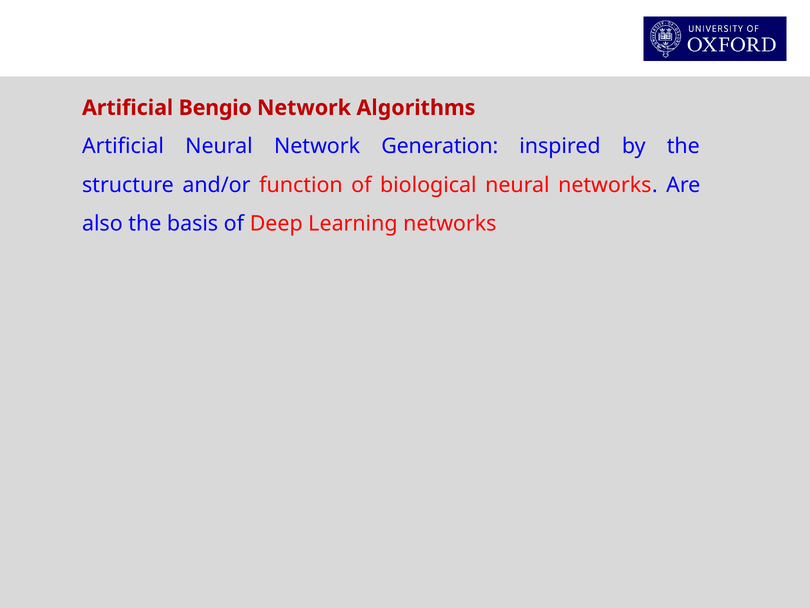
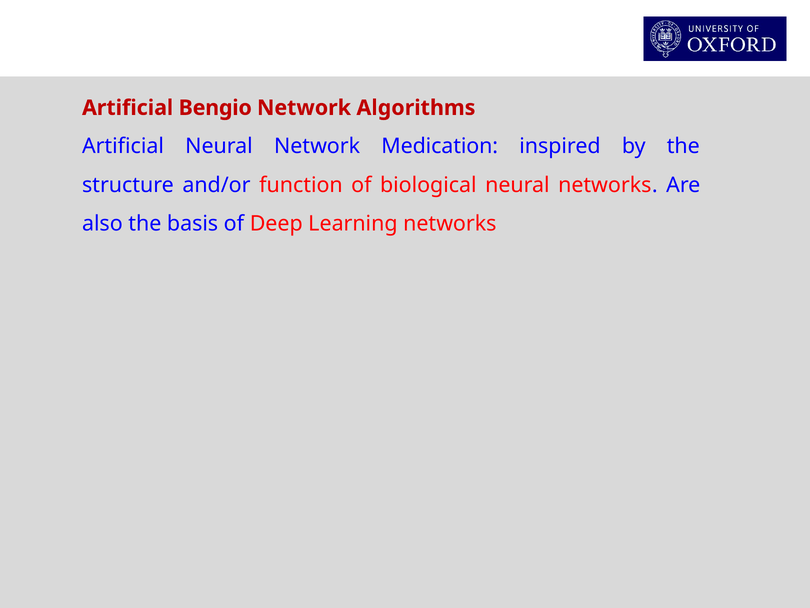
Generation: Generation -> Medication (440, 146)
